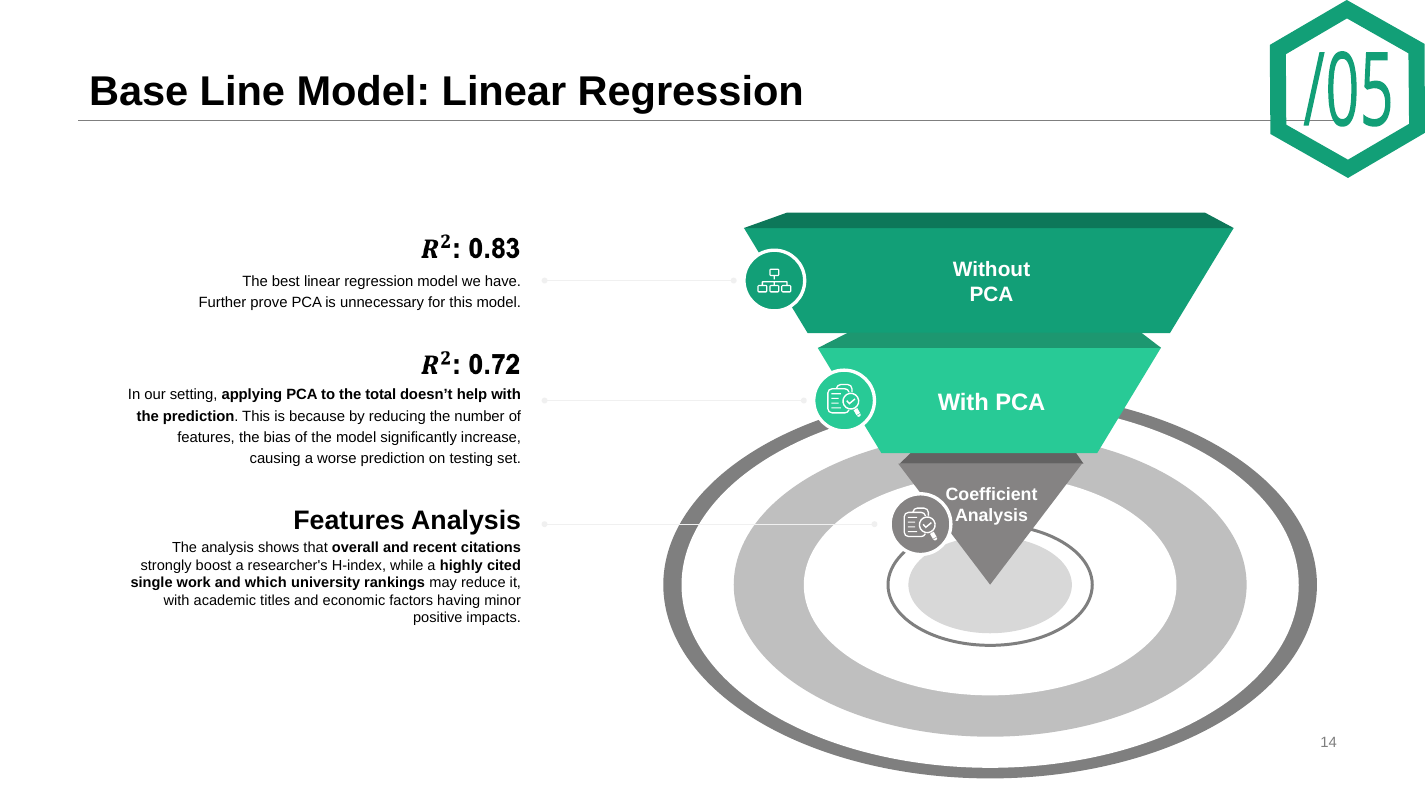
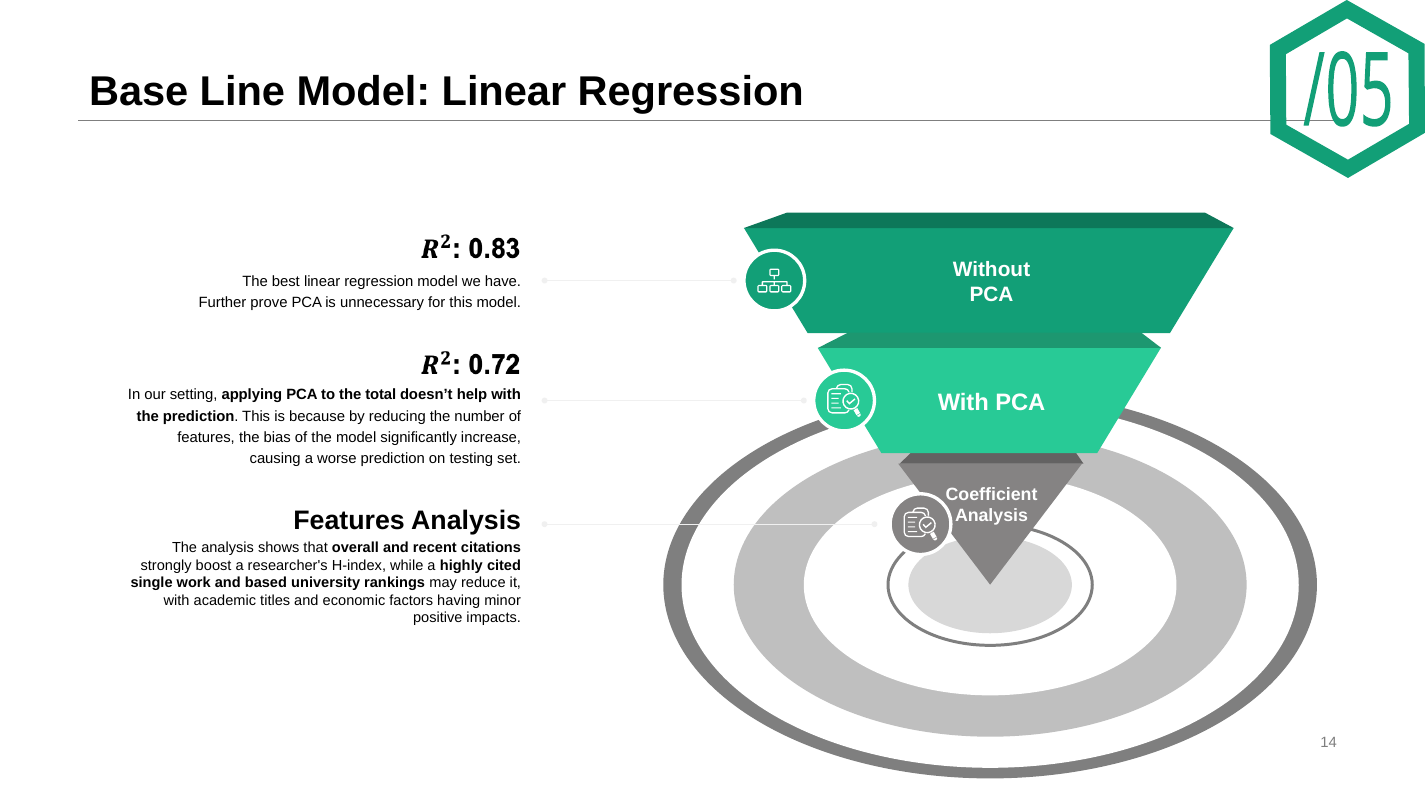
which: which -> based (266, 583)
